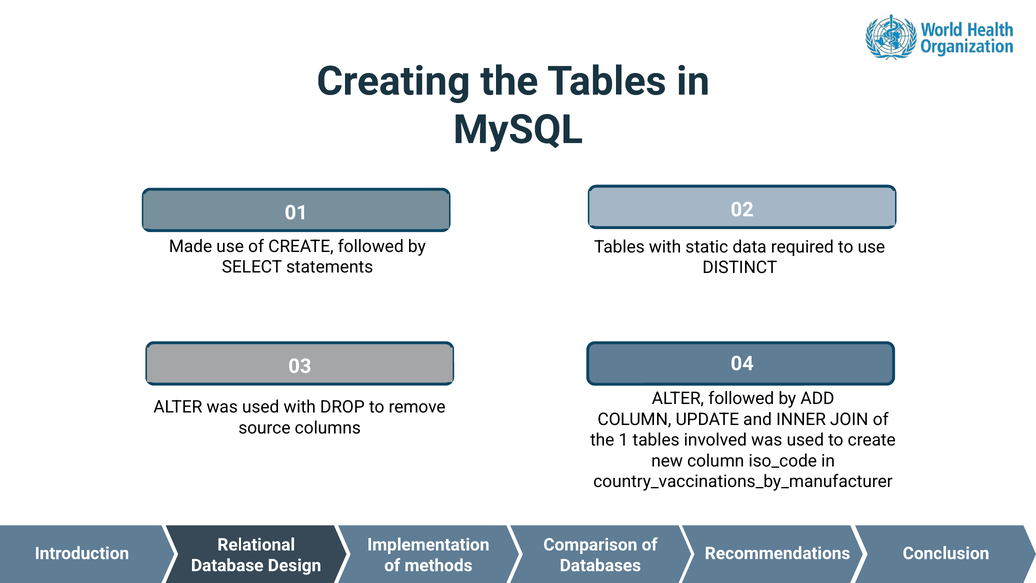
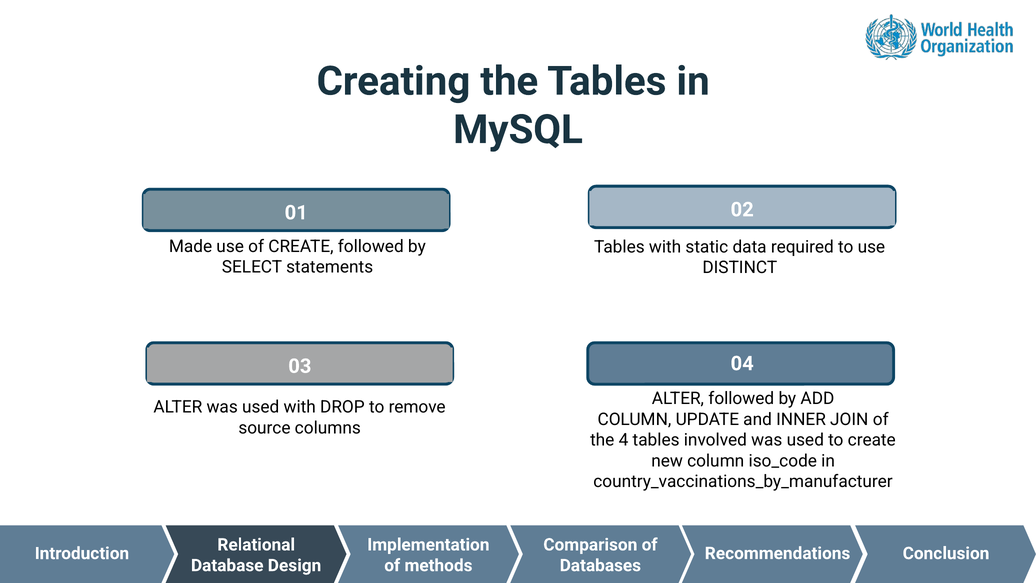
1: 1 -> 4 (623, 440)
